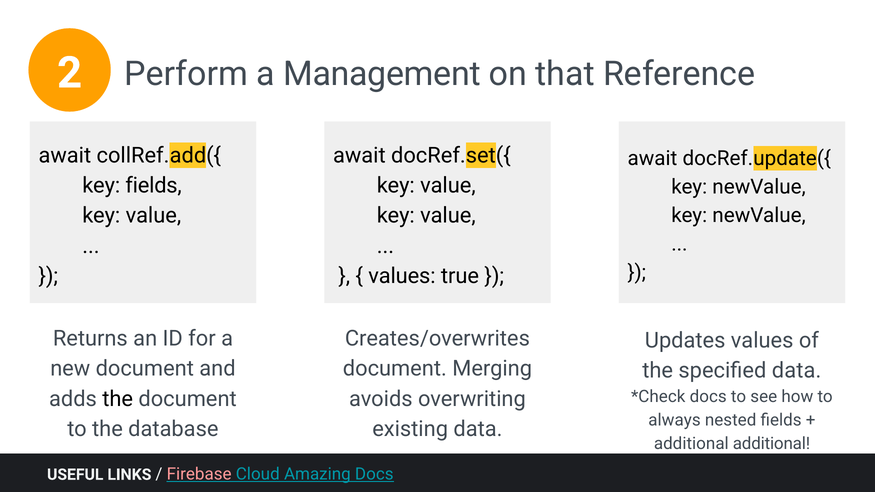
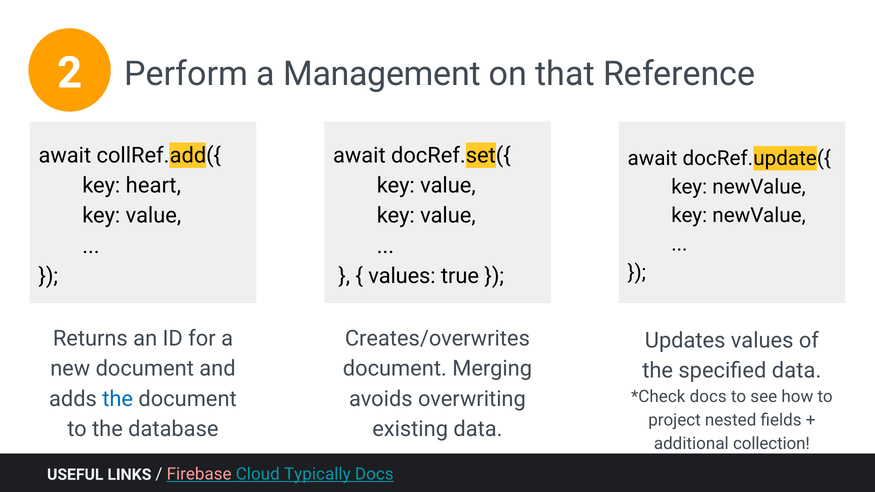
key fields: fields -> heart (153, 186)
the colour: black -> blue (118, 399)
always: always -> project (674, 420)
additional additional: additional -> collection (771, 444)
Amazing: Amazing -> Typically (317, 474)
